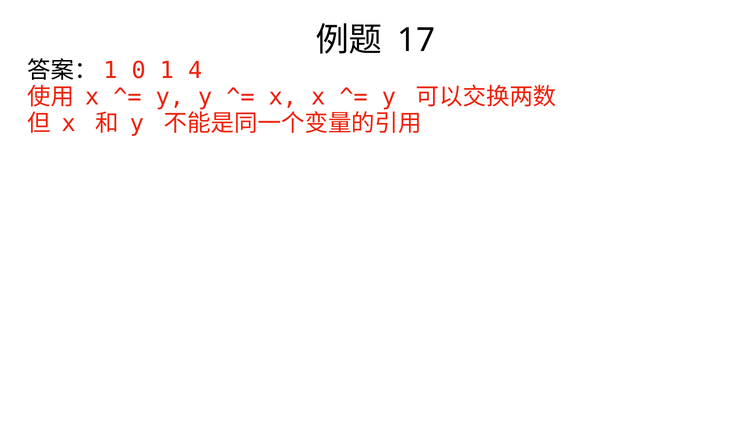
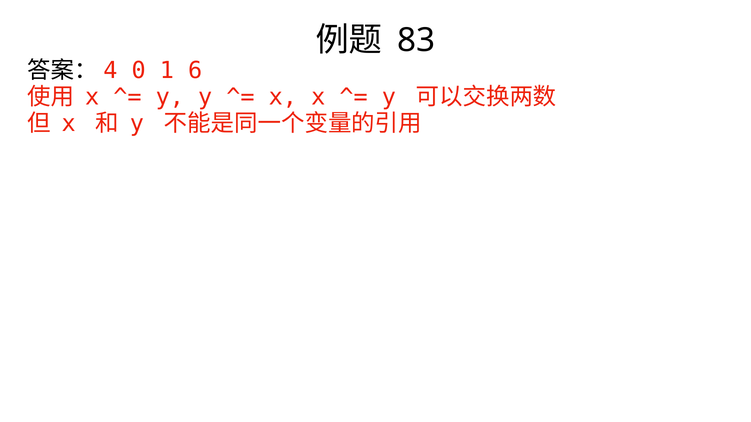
17: 17 -> 83 (416, 40)
1: 1 -> 4 (110, 70)
4: 4 -> 6 (195, 70)
